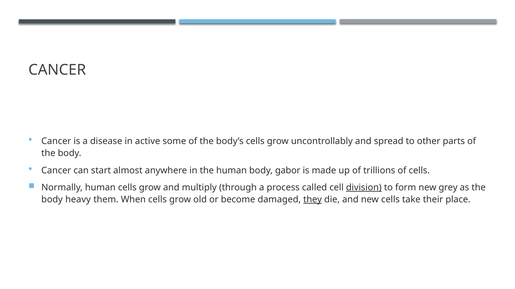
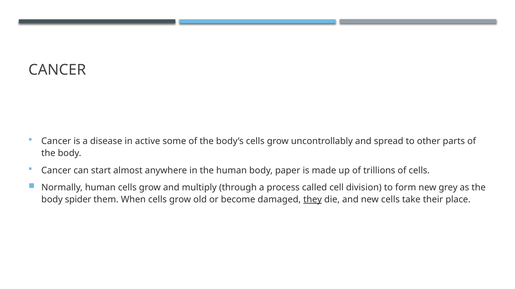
gabor: gabor -> paper (288, 171)
division underline: present -> none (364, 188)
heavy: heavy -> spider (78, 200)
